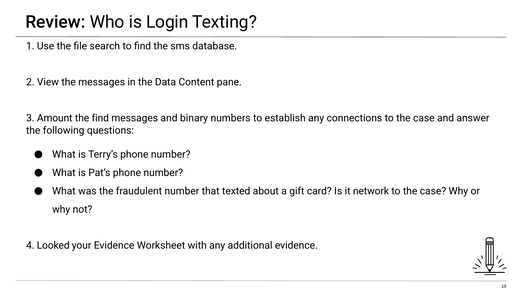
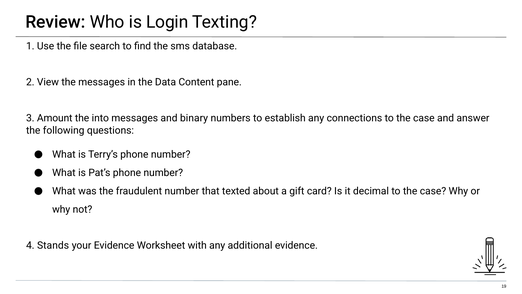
the find: find -> into (100, 118)
network: network -> decimal (371, 191)
Looked: Looked -> Stands (53, 245)
